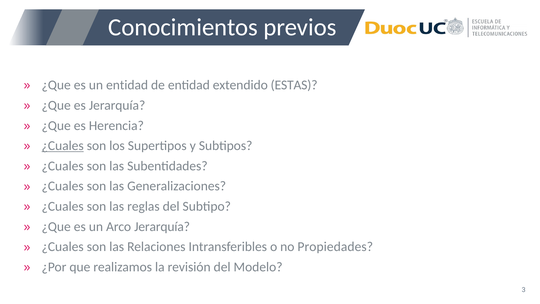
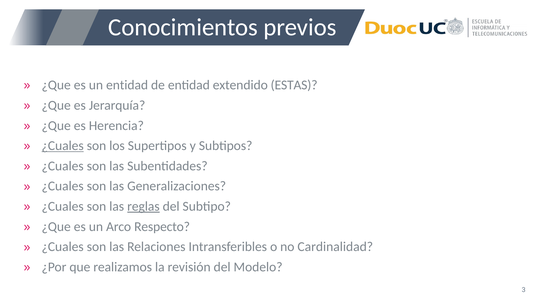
reglas underline: none -> present (143, 206)
Arco Jerarquía: Jerarquía -> Respecto (162, 226)
Propiedades: Propiedades -> Cardinalidad (335, 247)
